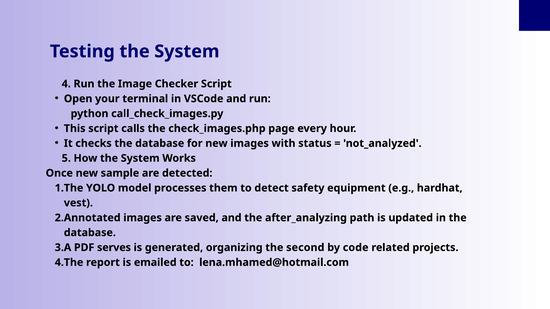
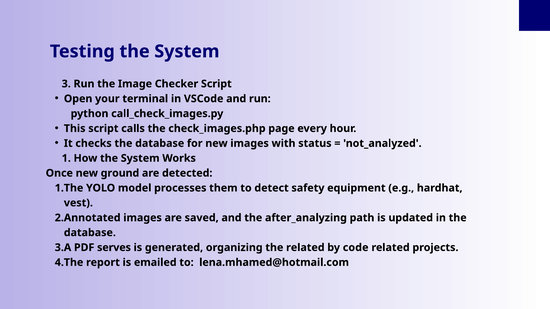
4: 4 -> 3 (66, 84)
5: 5 -> 1 (66, 158)
sample: sample -> ground (120, 173)
the second: second -> related (305, 248)
